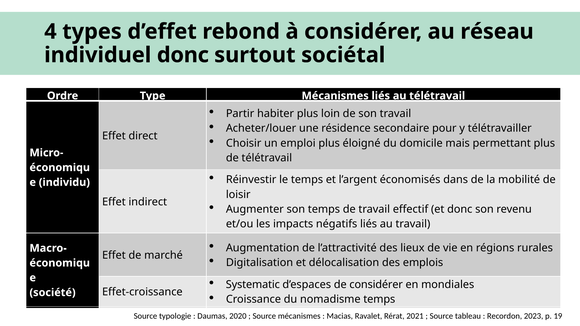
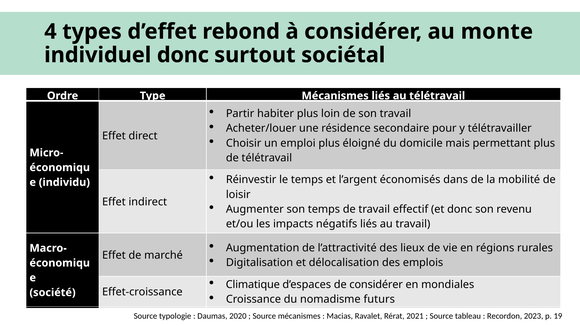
réseau: réseau -> monte (497, 32)
Systematic: Systematic -> Climatique (253, 285)
nomadisme temps: temps -> futurs (379, 300)
